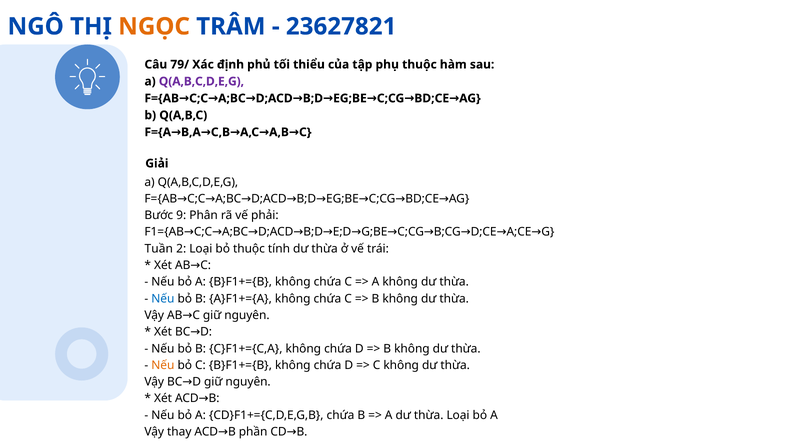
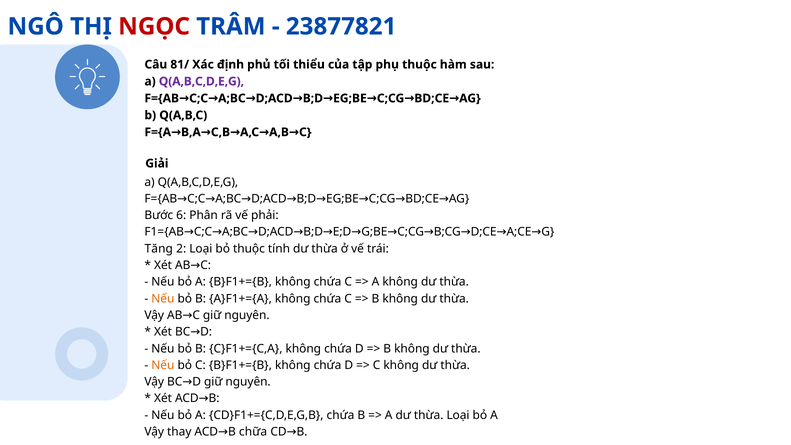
NGỌC colour: orange -> red (154, 27)
23627821: 23627821 -> 23877821 (341, 27)
79/: 79/ -> 81/ (180, 64)
9: 9 -> 6 (181, 215)
Tuần: Tuần -> Tăng (159, 249)
Nếu colour: blue -> orange (163, 299)
phần: phần -> chữa (253, 432)
